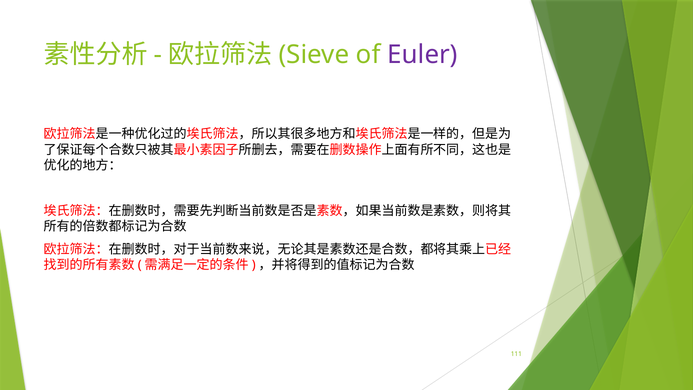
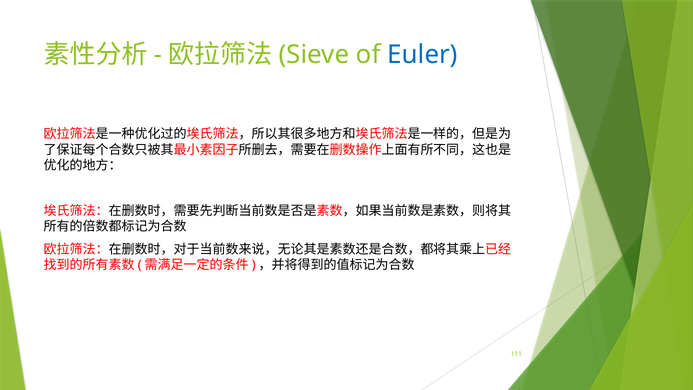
Euler colour: purple -> blue (423, 55)
